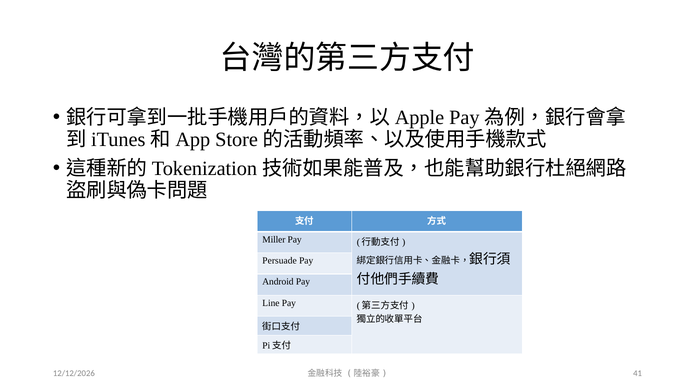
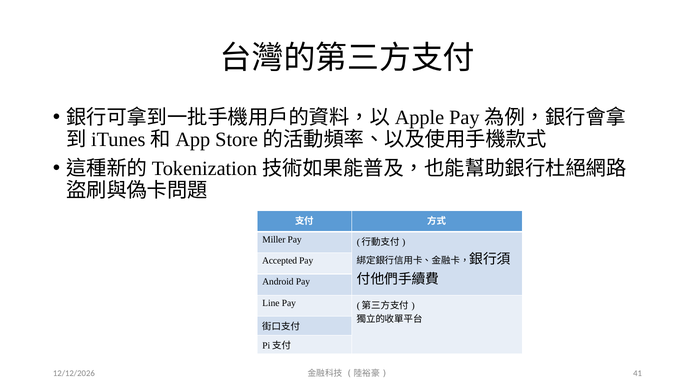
Persuade: Persuade -> Accepted (280, 261)
